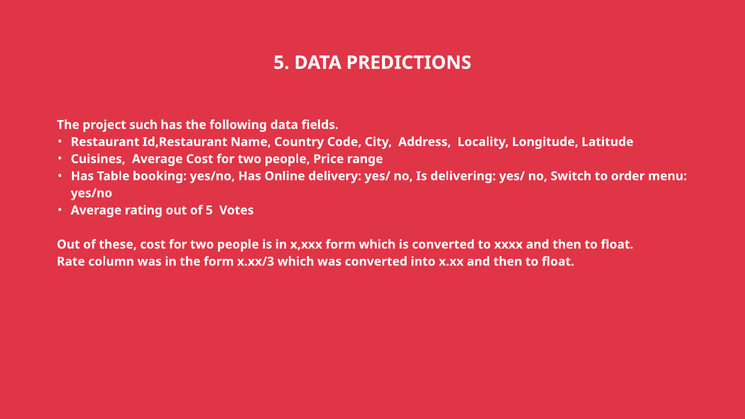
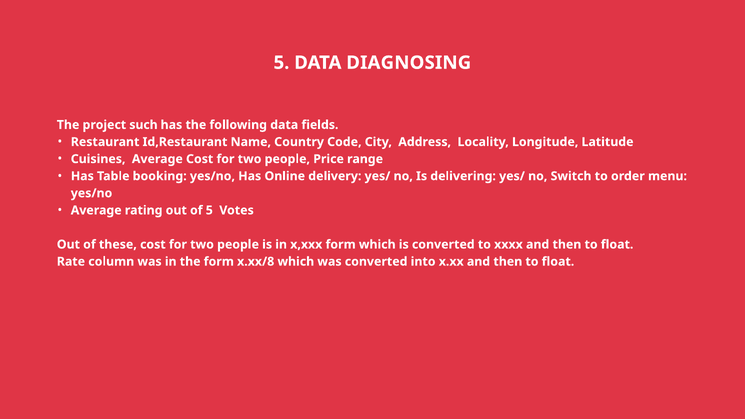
PREDICTIONS: PREDICTIONS -> DIAGNOSING (409, 63)
x.xx/3: x.xx/3 -> x.xx/8 (256, 262)
